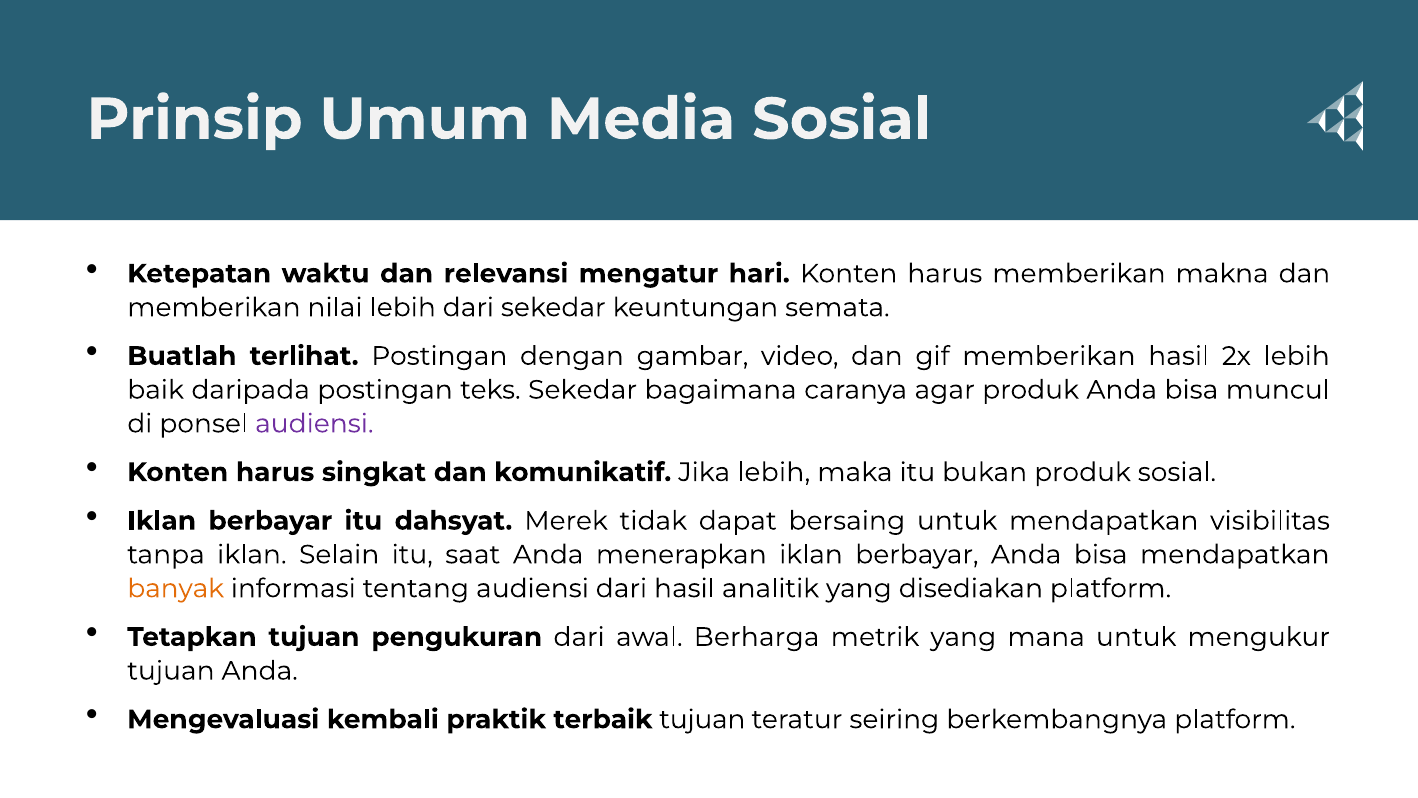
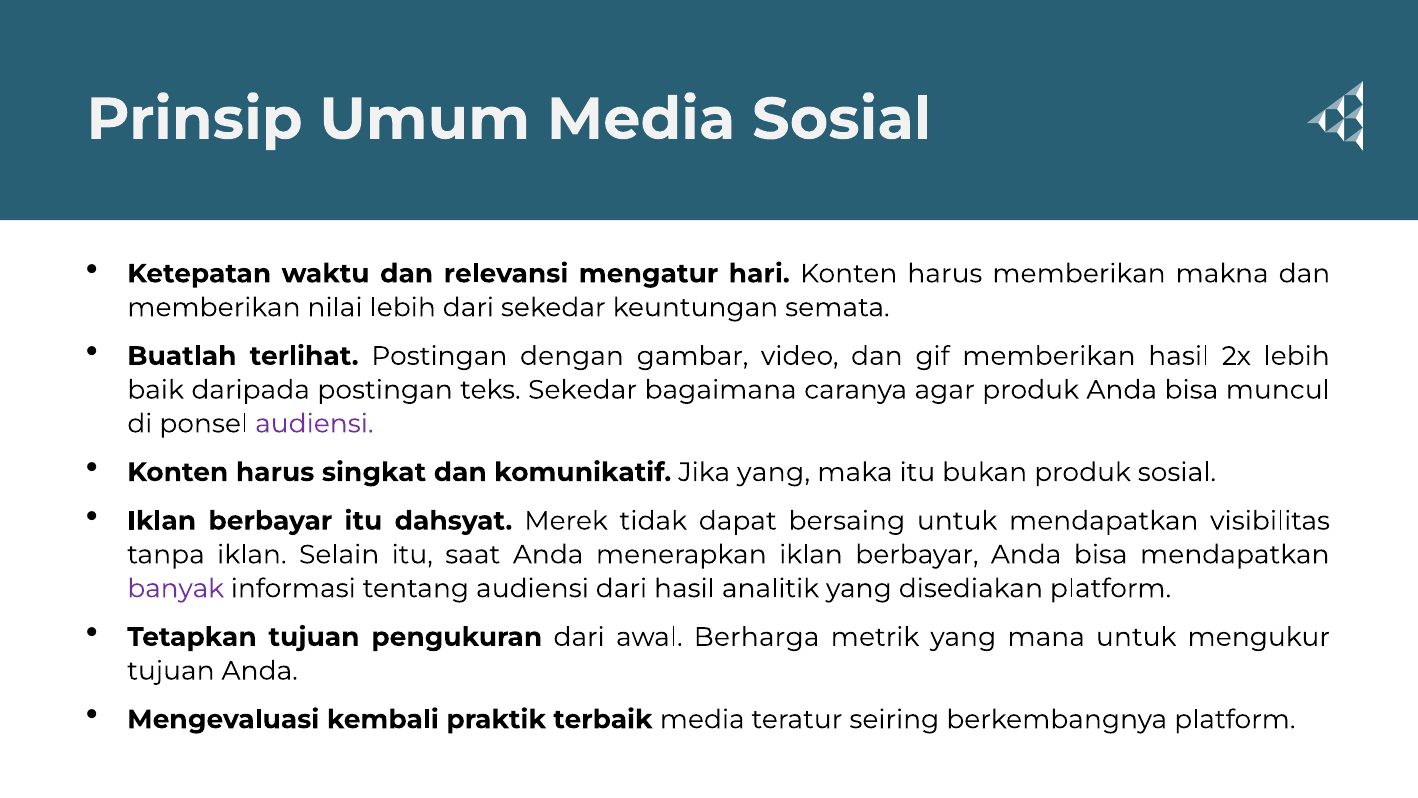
Jika lebih: lebih -> yang (774, 472)
banyak colour: orange -> purple (176, 588)
terbaik tujuan: tujuan -> media (702, 719)
